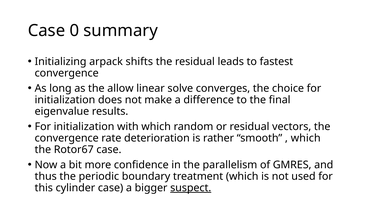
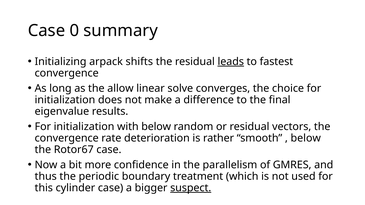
leads underline: none -> present (231, 62)
with which: which -> below (156, 127)
which: which -> below (306, 138)
